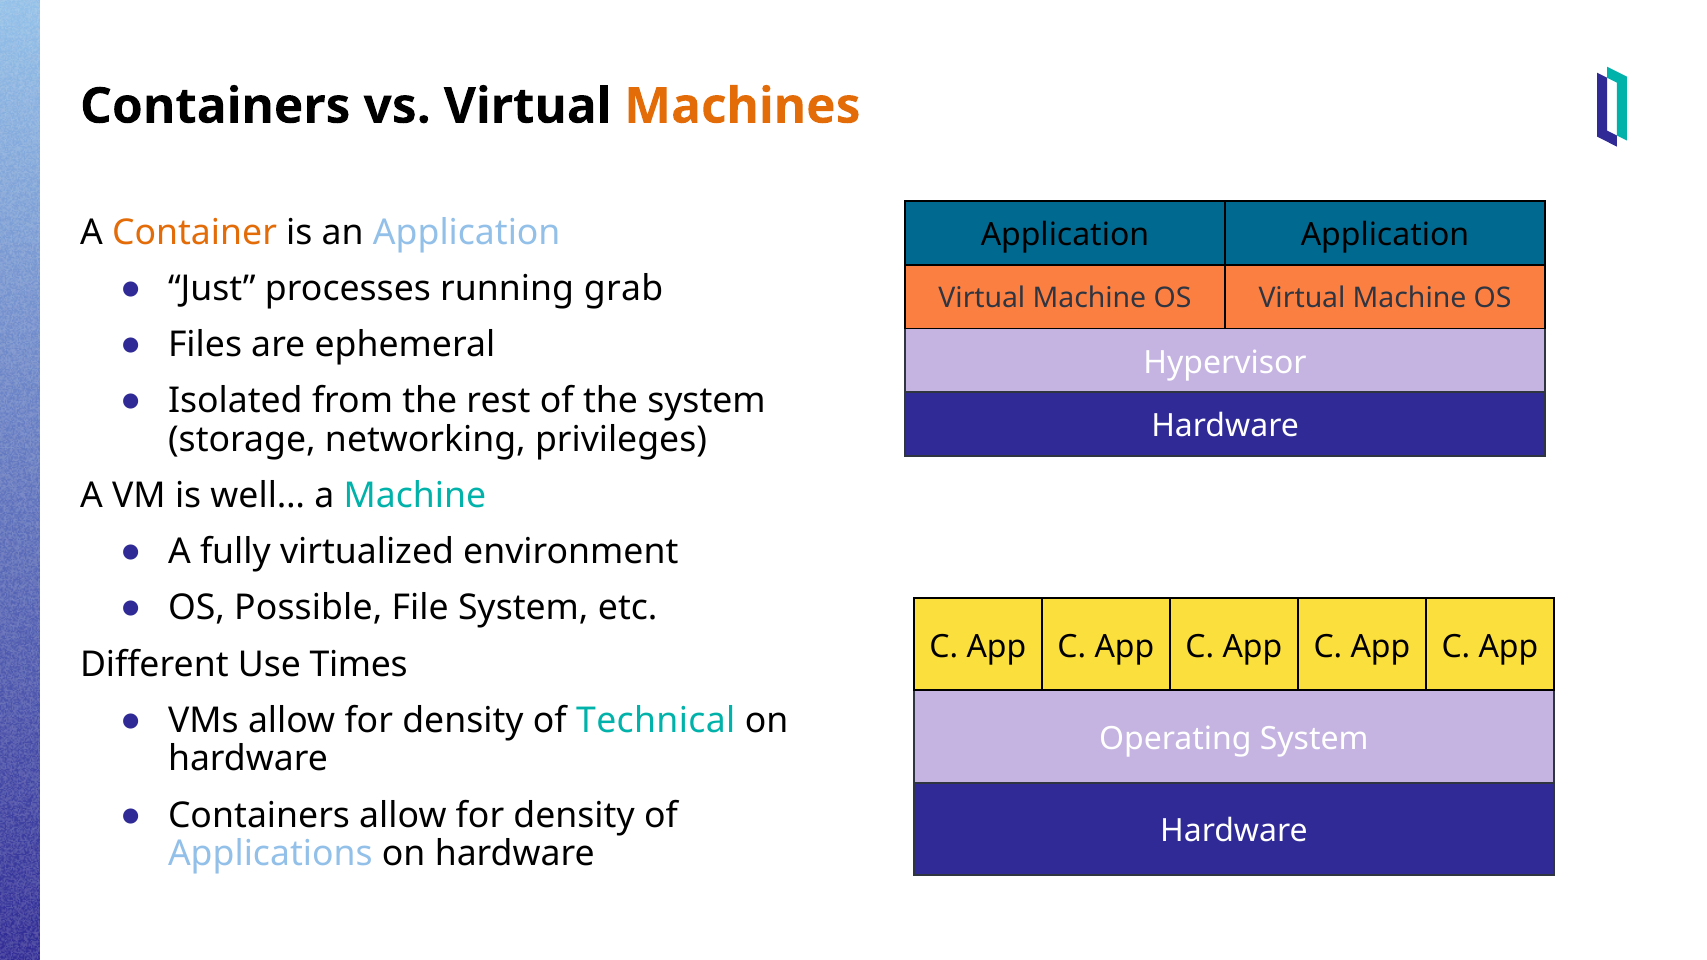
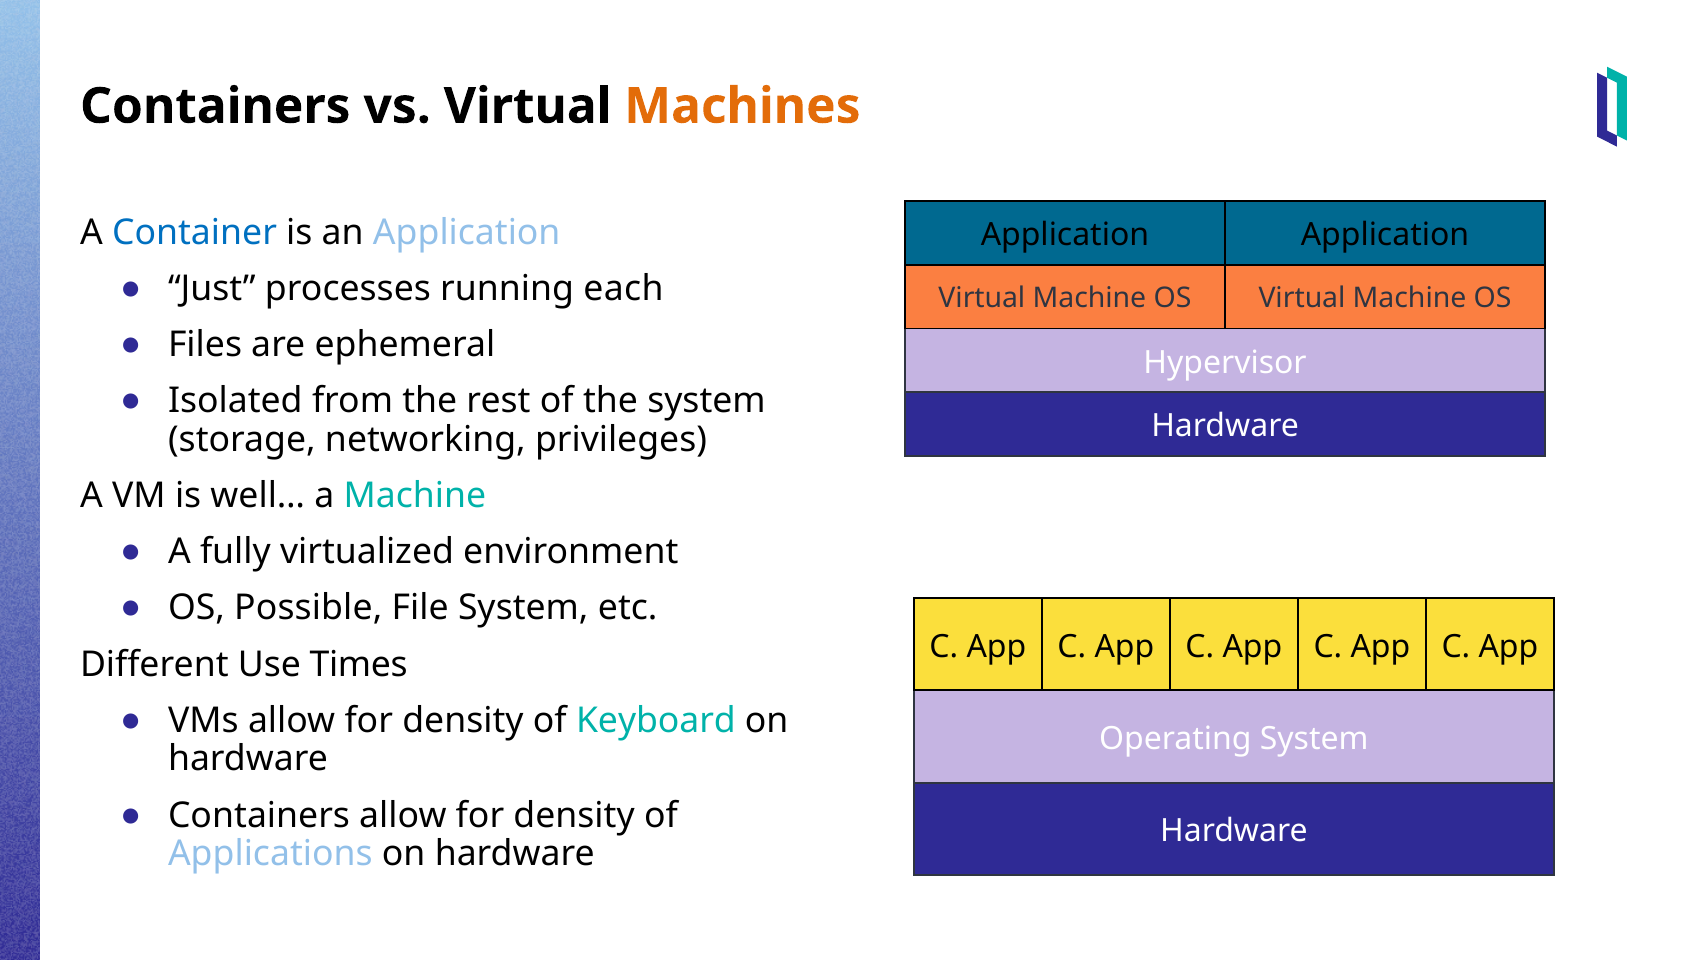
Container colour: orange -> blue (194, 232)
grab: grab -> each (624, 289)
Technical: Technical -> Keyboard (656, 721)
